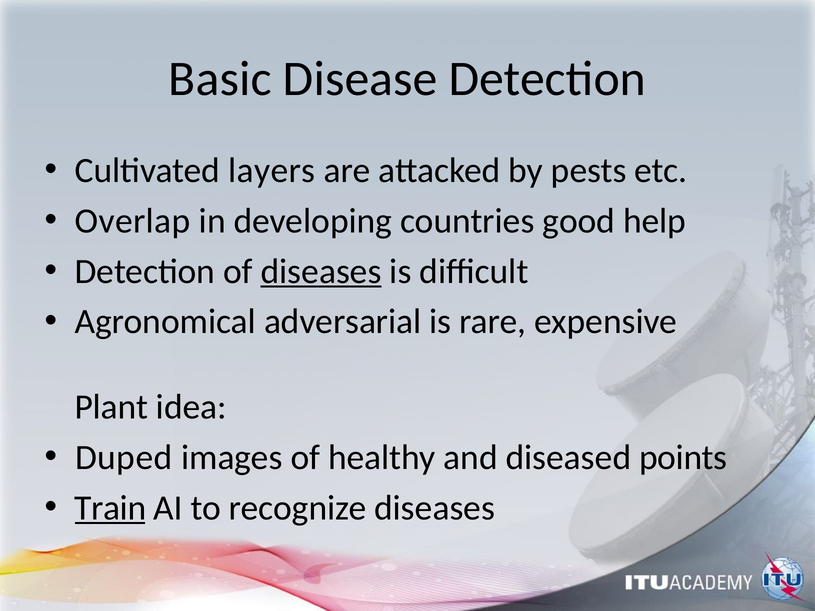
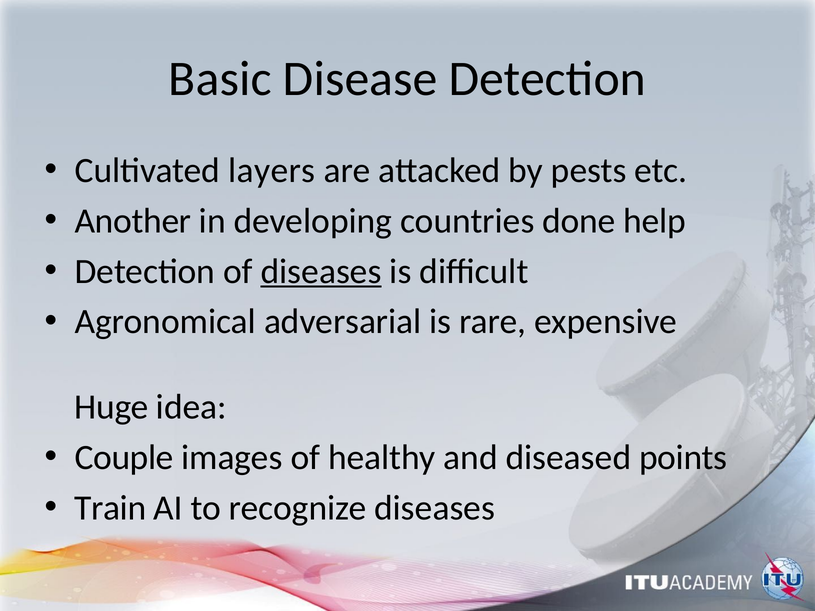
Overlap: Overlap -> Another (133, 221)
good: good -> done (579, 221)
Plant: Plant -> Huge (112, 407)
Duped: Duped -> Couple (124, 458)
Train underline: present -> none (110, 508)
